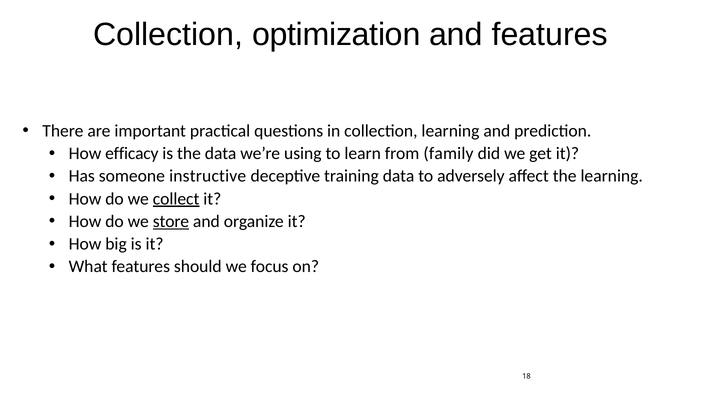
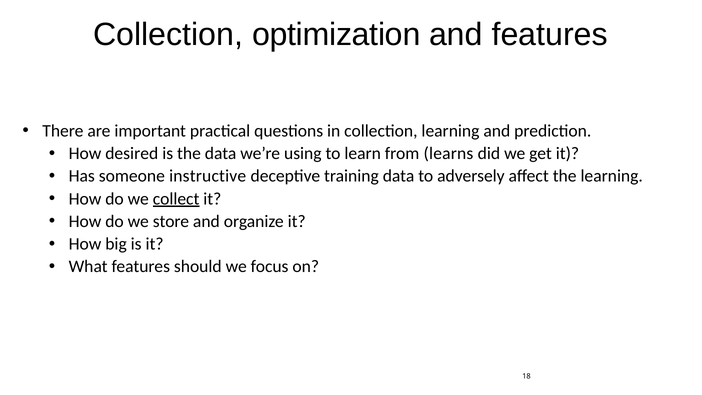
efficacy: efficacy -> desired (132, 153)
family: family -> learns (448, 153)
store underline: present -> none (171, 221)
